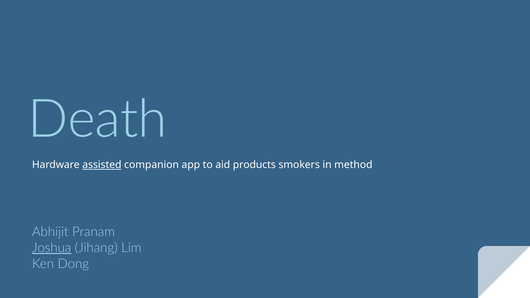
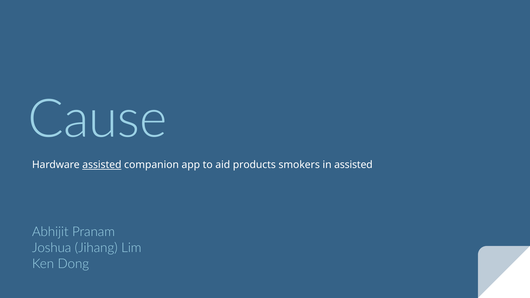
Death: Death -> Cause (97, 119)
in method: method -> assisted (353, 165)
Joshua underline: present -> none (52, 248)
